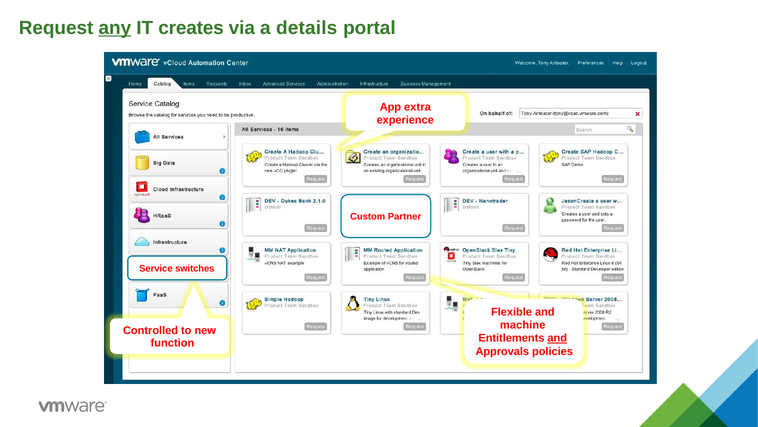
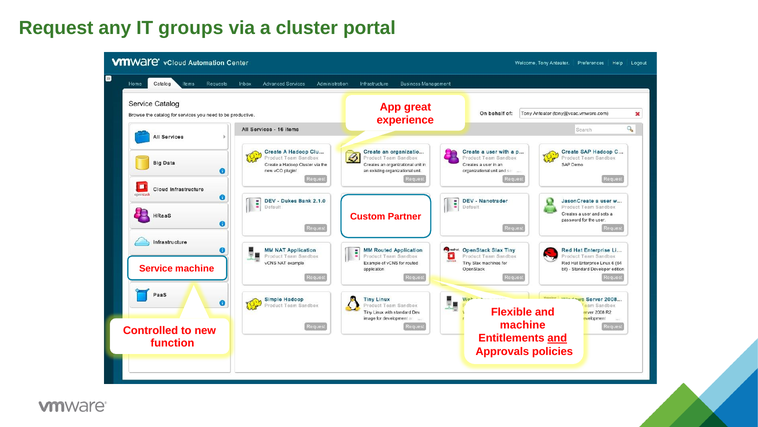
any underline: present -> none (115, 28)
creates: creates -> groups (191, 28)
details: details -> cluster (307, 28)
extra: extra -> great (418, 107)
Service switches: switches -> machine (195, 269)
